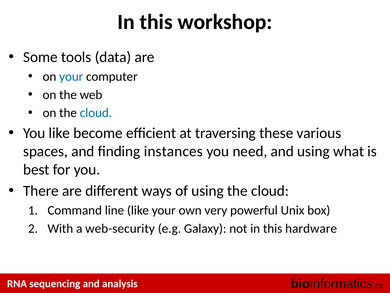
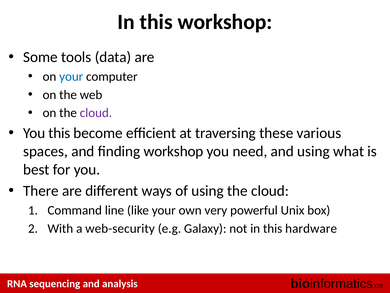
cloud colour: blue -> purple (96, 113)
You like: like -> this (59, 133)
finding instances: instances -> workshop (173, 151)
